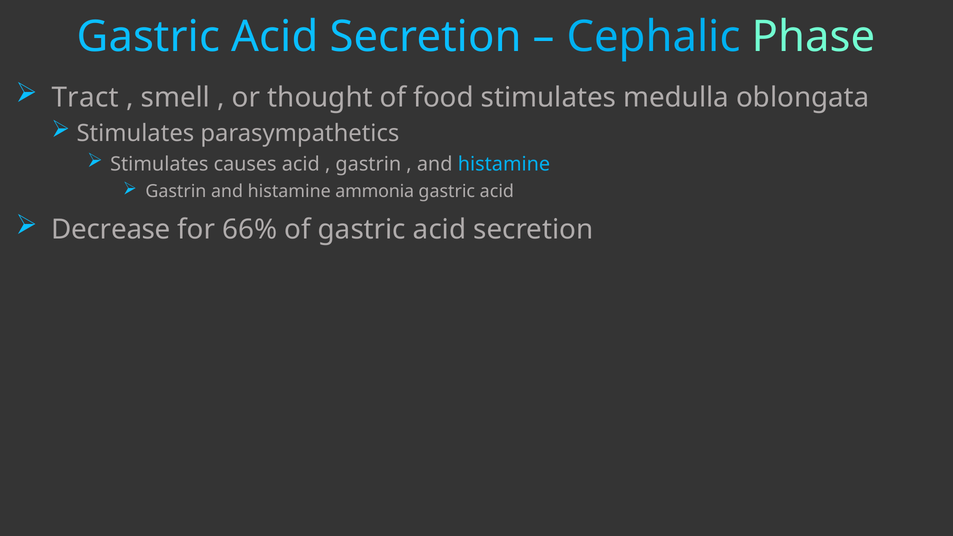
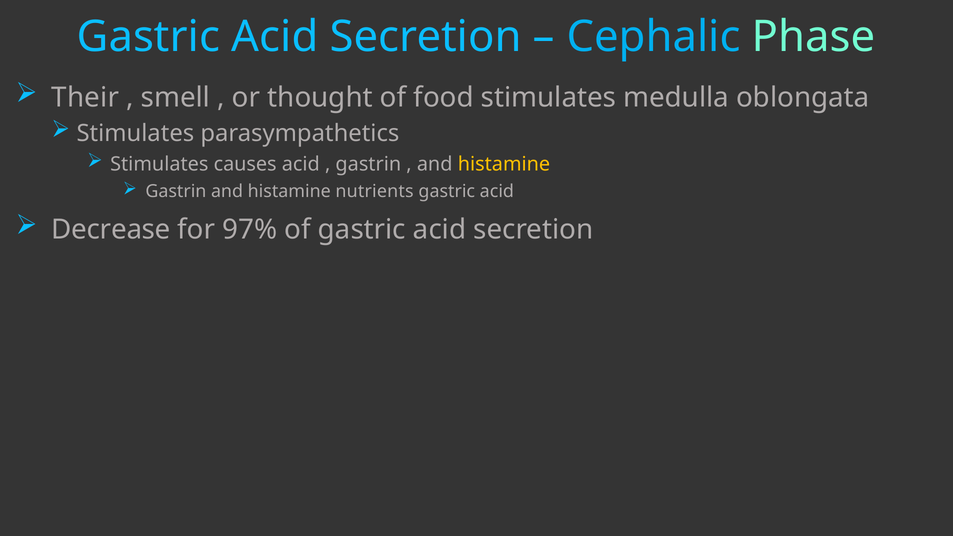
Tract: Tract -> Their (85, 98)
histamine colour: light blue -> yellow (504, 164)
ammonia: ammonia -> nutrients (375, 192)
66%: 66% -> 97% (250, 230)
